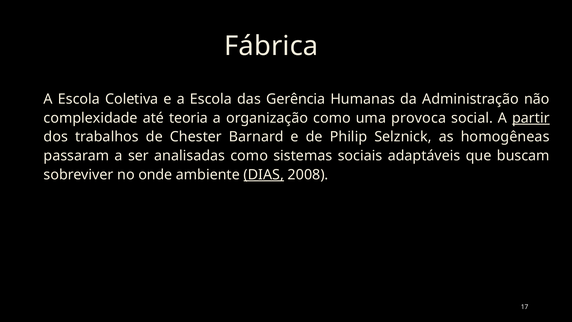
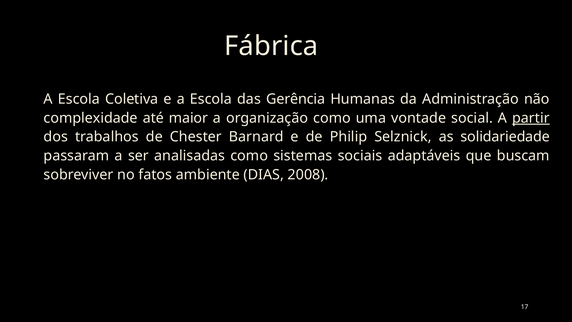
teoria: teoria -> maior (188, 118)
provoca: provoca -> vontade (419, 118)
homogêneas: homogêneas -> solidariedade (505, 137)
onde: onde -> fatos (155, 175)
DIAS underline: present -> none (264, 175)
